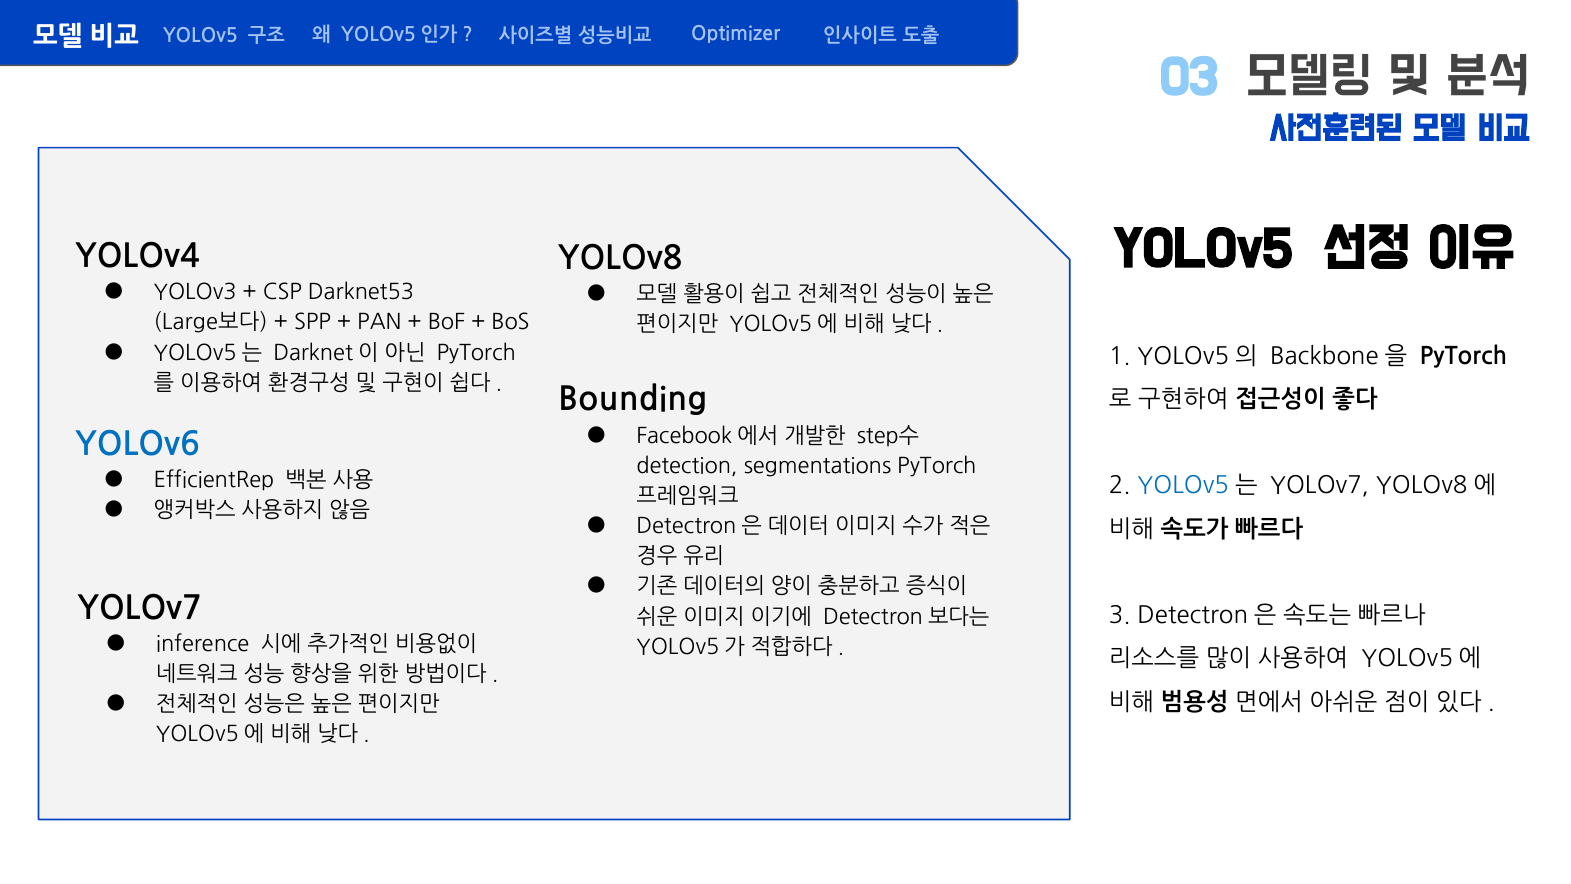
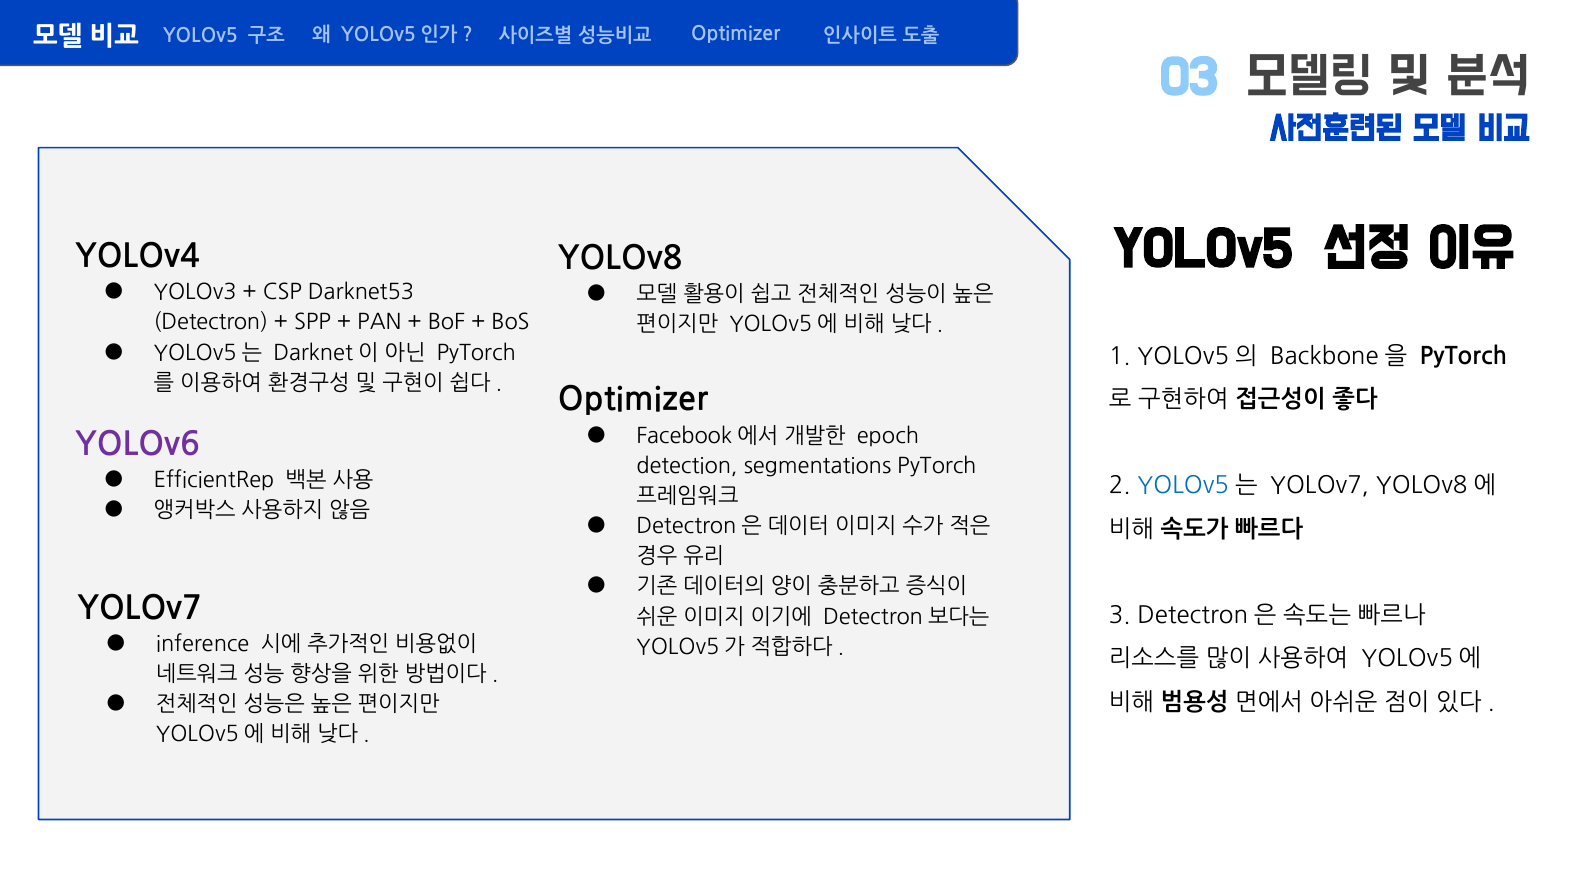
Large보다: Large보다 -> Detectron (211, 323)
Bounding: Bounding -> Optimizer (633, 400)
step수: step수 -> epoch (888, 436)
YOLOv6 colour: blue -> purple (138, 444)
